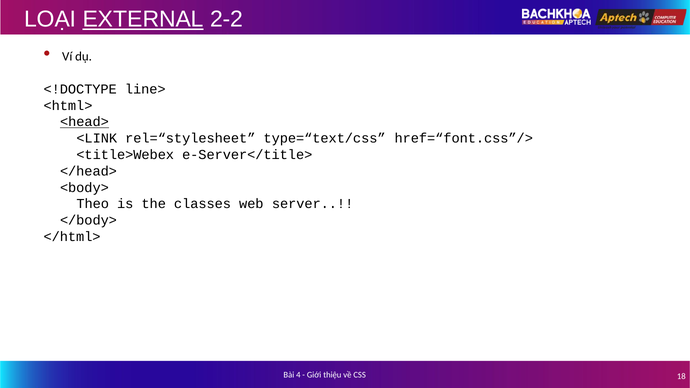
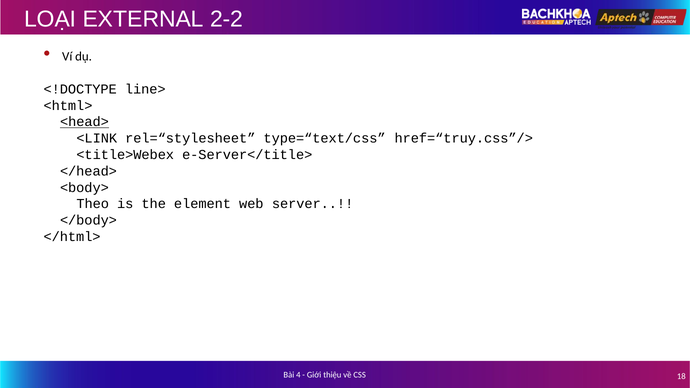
EXTERNAL underline: present -> none (143, 19)
href=“font.css”/>: href=“font.css”/> -> href=“truy.css”/> (464, 138)
classes: classes -> element (203, 204)
